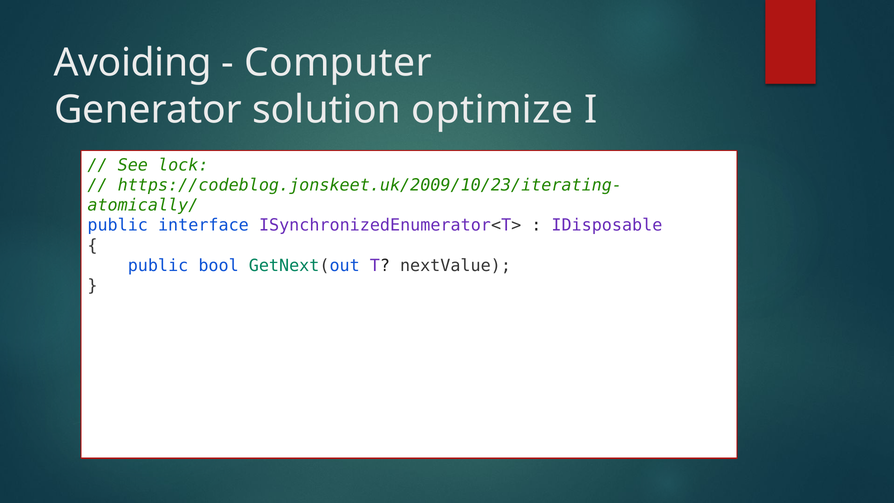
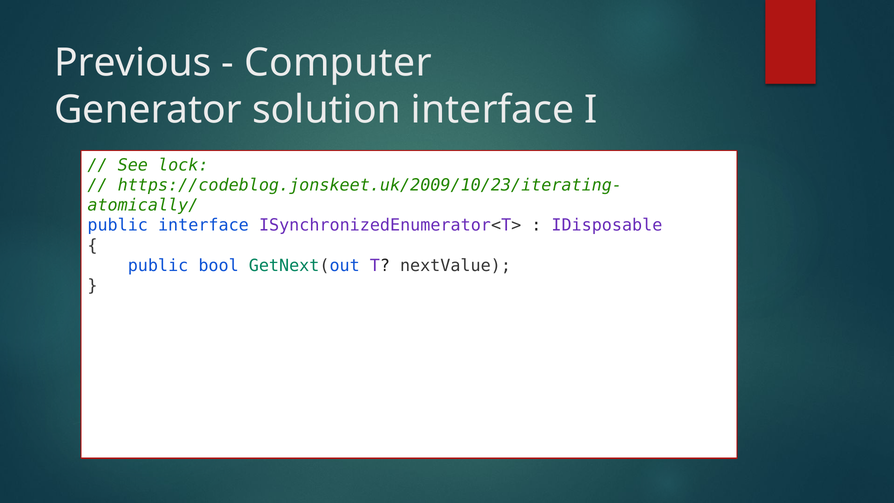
Avoiding: Avoiding -> Previous (133, 63)
solution optimize: optimize -> interface (493, 110)
